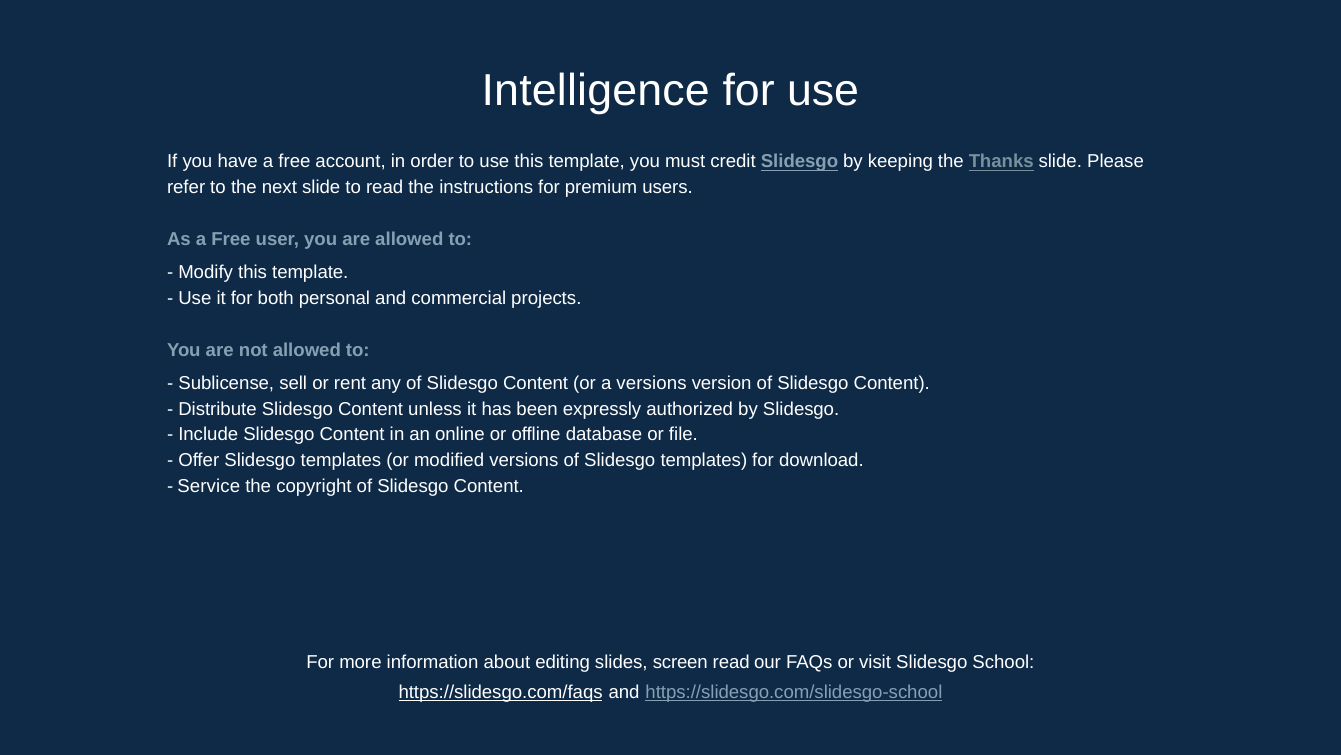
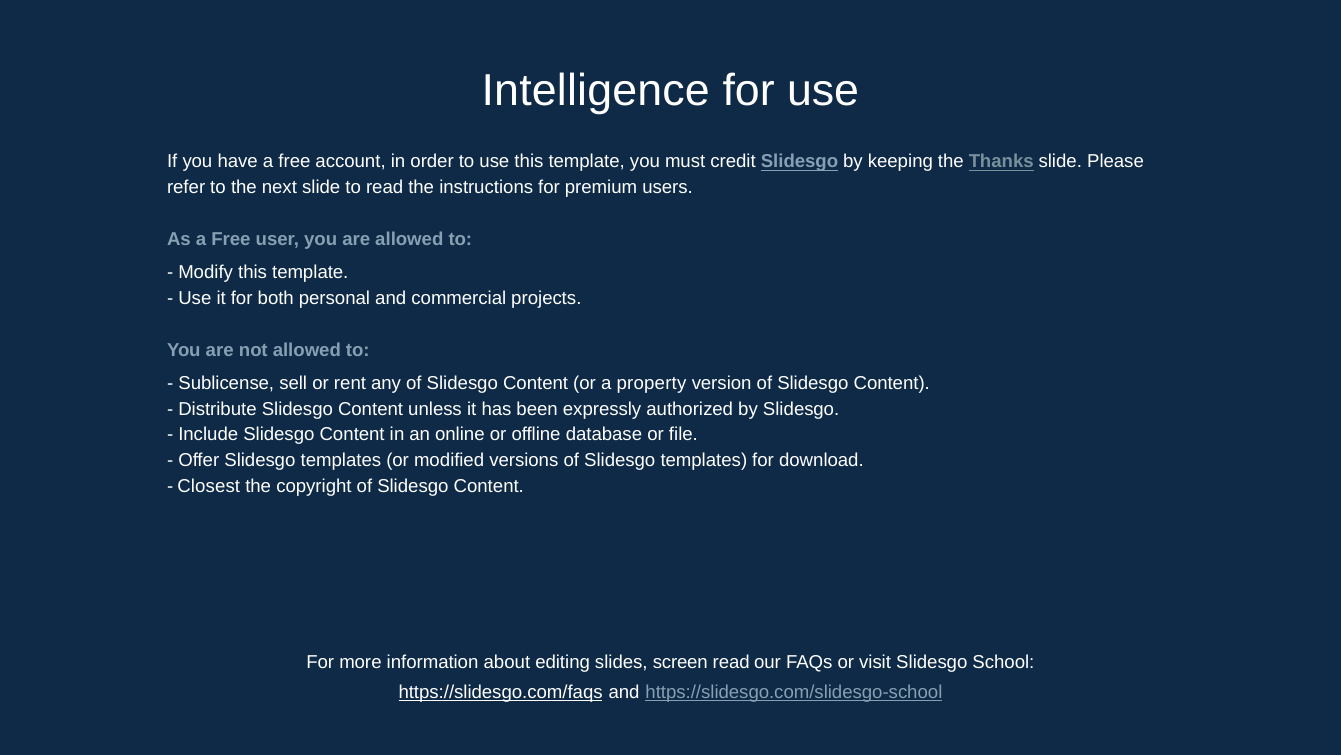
a versions: versions -> property (651, 383)
Service: Service -> Closest (209, 486)
